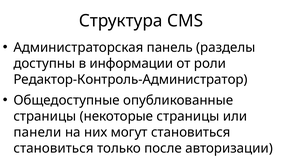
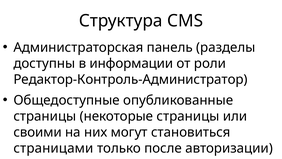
панели: панели -> своими (38, 132)
становиться: становиться -> страницами (53, 148)
